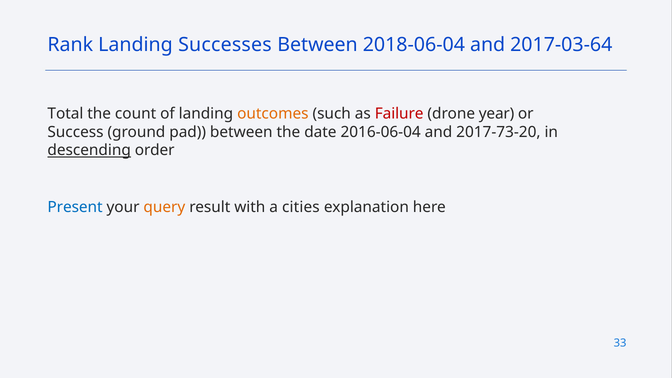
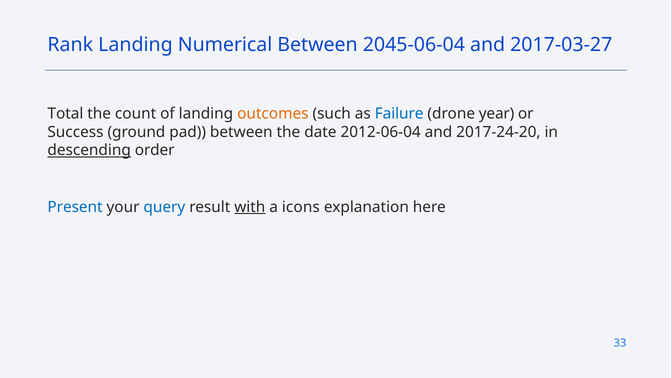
Successes: Successes -> Numerical (225, 45)
2018-06-04: 2018-06-04 -> 2045-06-04 (414, 45)
2017-03-64: 2017-03-64 -> 2017-03-27 (561, 45)
Failure colour: red -> blue (399, 113)
2016-06-04: 2016-06-04 -> 2012-06-04 (381, 132)
2017-73-20: 2017-73-20 -> 2017-24-20 (498, 132)
query colour: orange -> blue (164, 207)
with underline: none -> present (250, 207)
cities: cities -> icons (301, 207)
